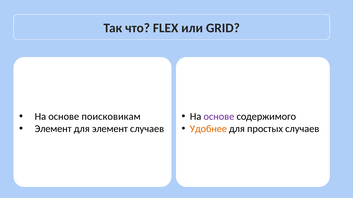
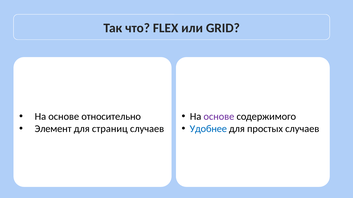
поисковикам: поисковикам -> относительно (111, 117)
для элемент: элемент -> страниц (110, 129)
Удобнее colour: orange -> blue (208, 129)
